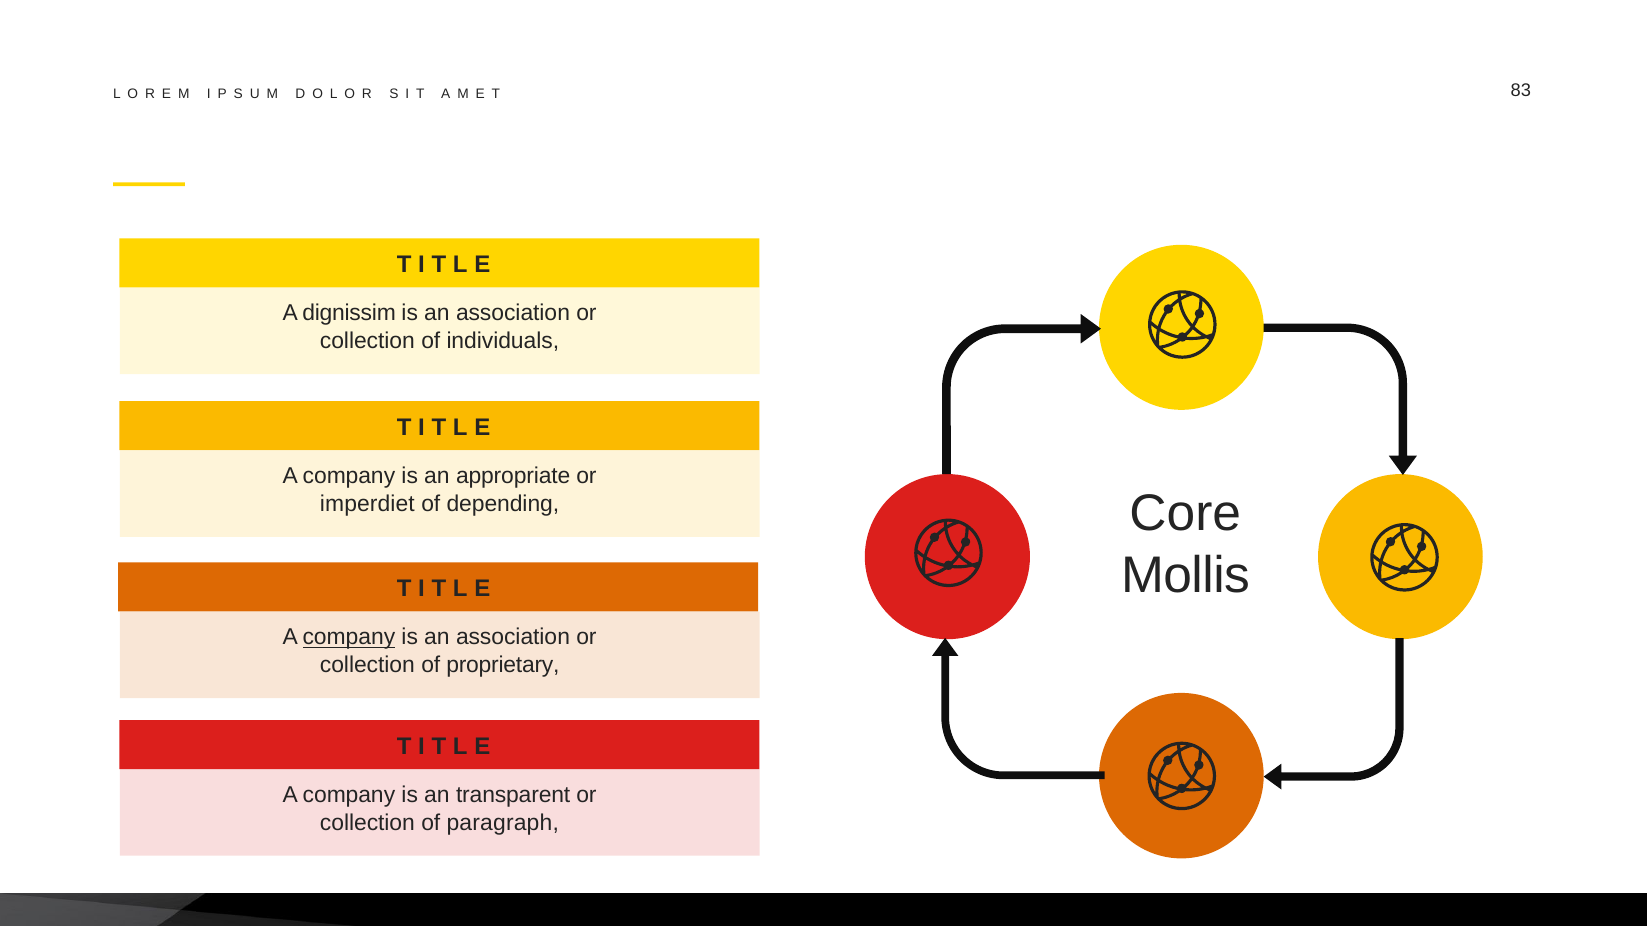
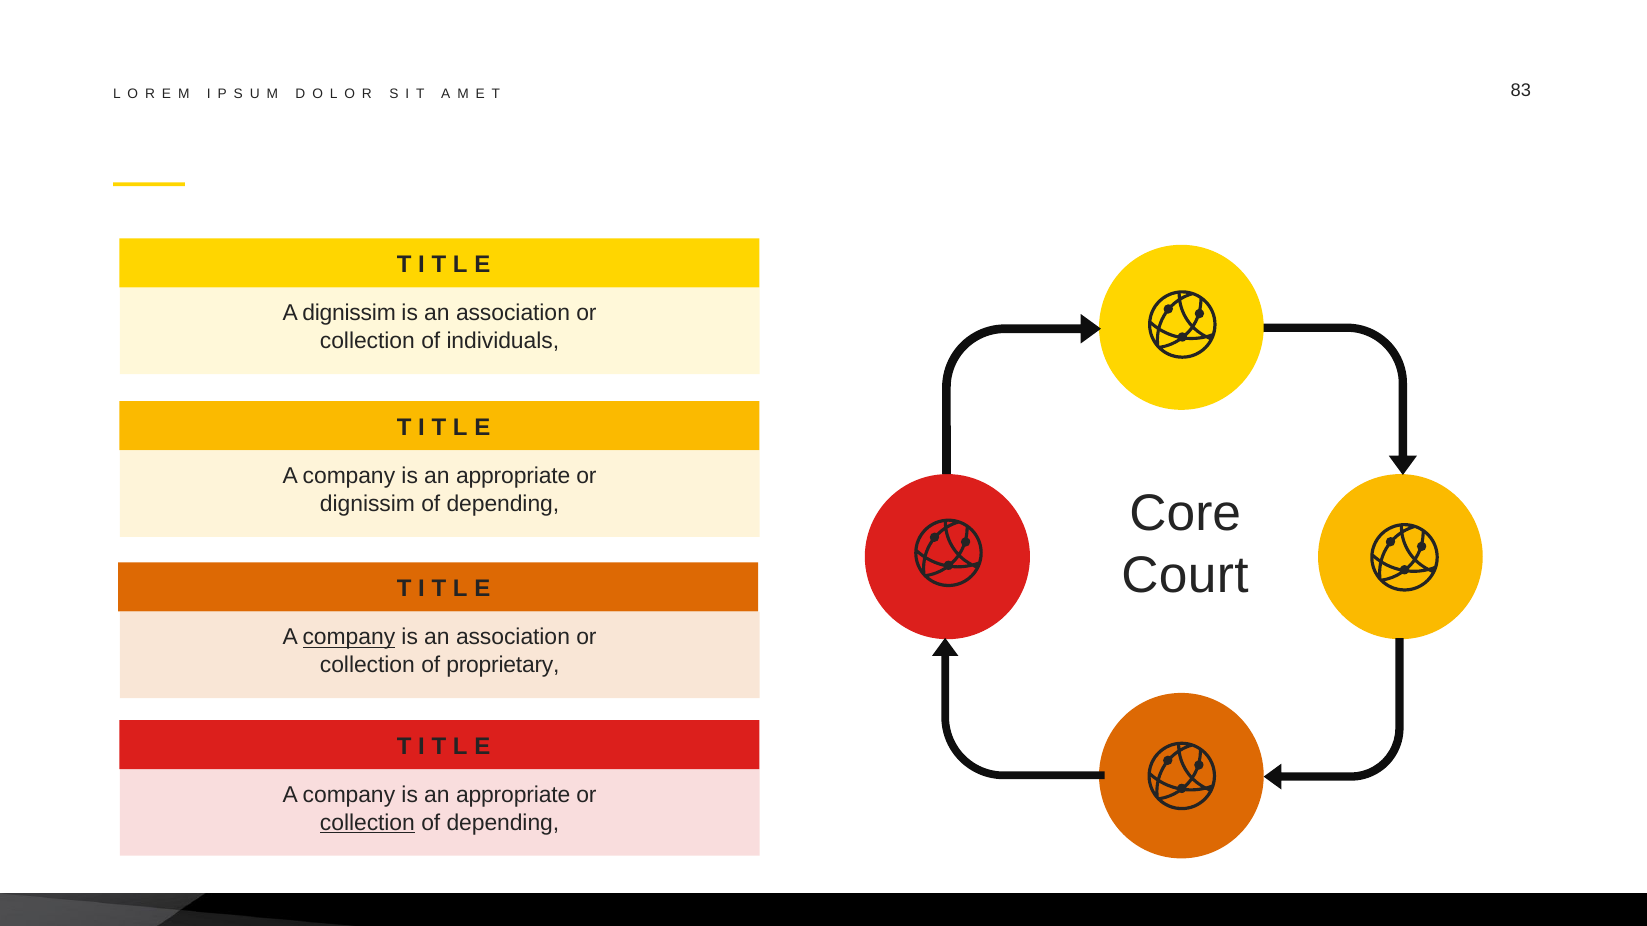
imperdiet: imperdiet -> dignissim (367, 504)
Mollis: Mollis -> Court (1185, 576)
transparent: transparent -> appropriate (513, 795)
collection underline: none -> present (367, 823)
paragraph: paragraph -> depending (503, 823)
